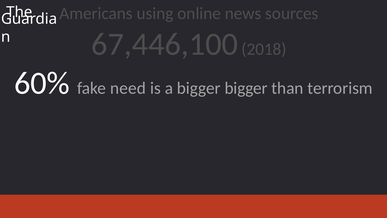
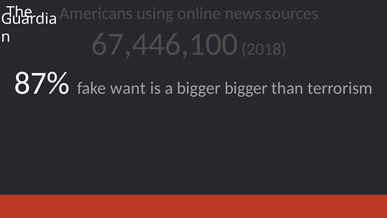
60%: 60% -> 87% (42, 83)
need: need -> want (128, 88)
